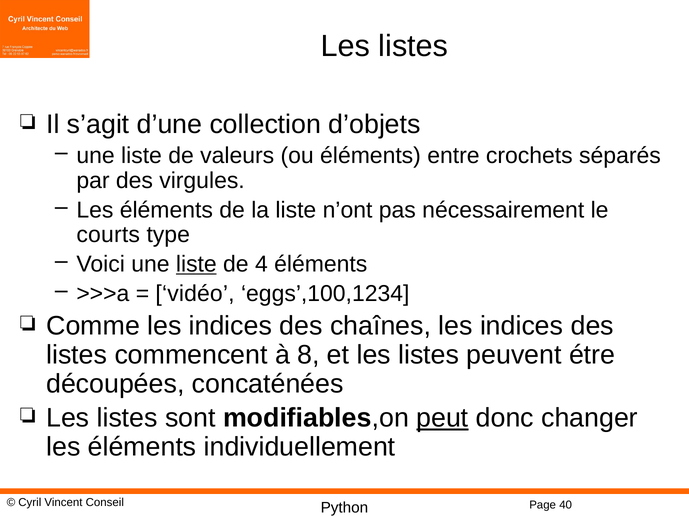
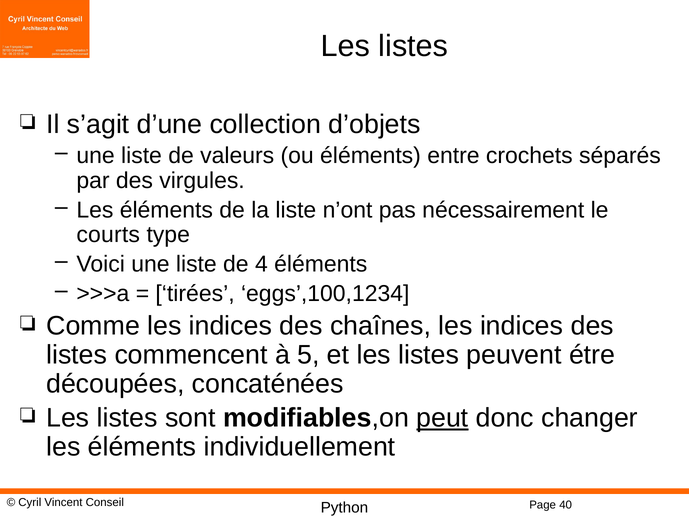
liste underline: present -> none (196, 264)
vidéo: vidéo -> tirées (195, 293)
8: 8 -> 5 (308, 355)
